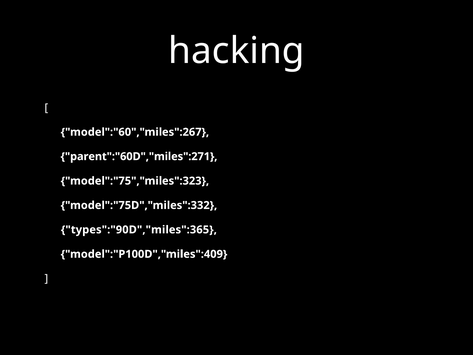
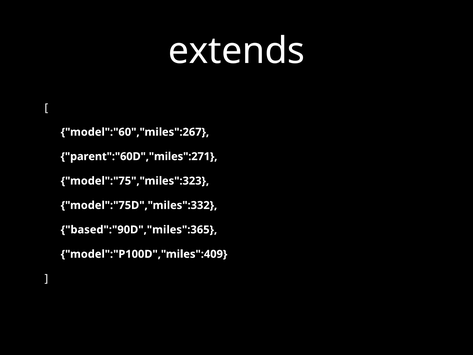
hacking: hacking -> extends (237, 51)
types":"90D","miles":365: types":"90D","miles":365 -> based":"90D","miles":365 (139, 230)
